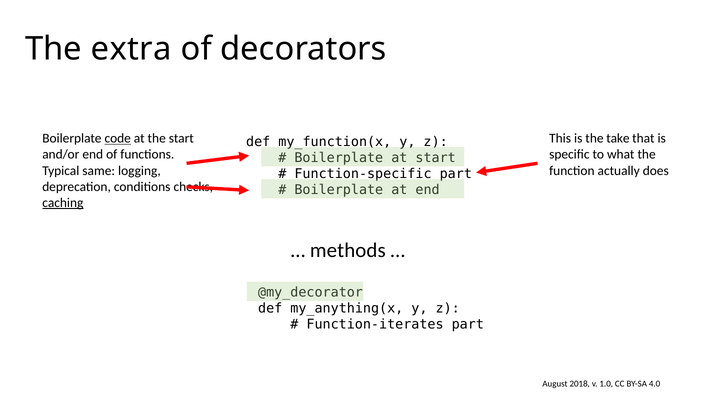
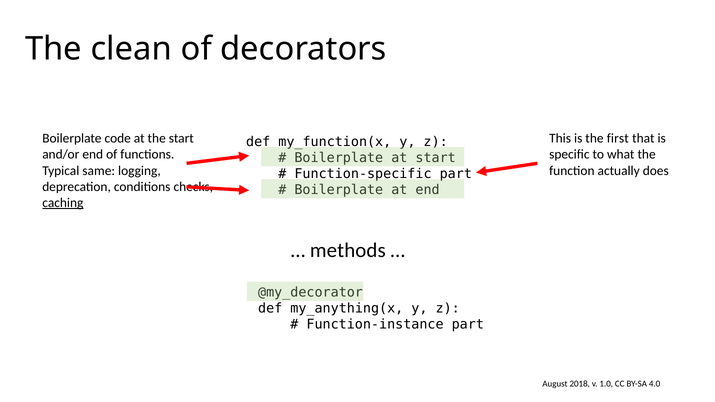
extra: extra -> clean (131, 49)
code underline: present -> none (118, 138)
take: take -> first (618, 138)
Function-iterates: Function-iterates -> Function-instance (375, 324)
